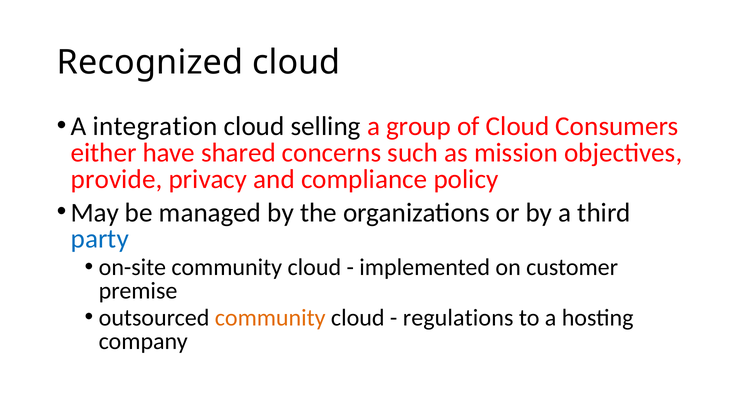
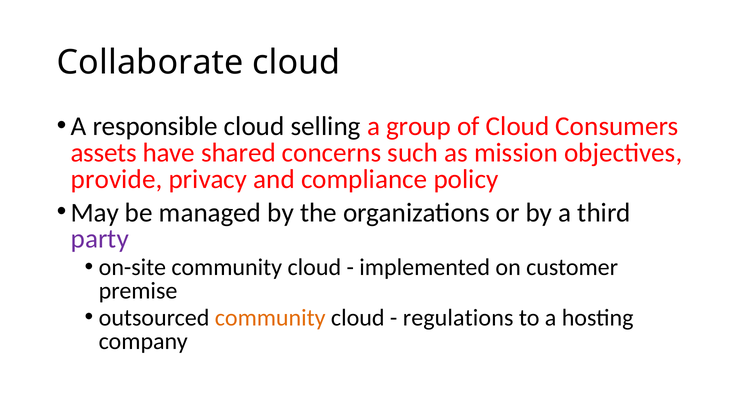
Recognized: Recognized -> Collaborate (150, 63)
integration: integration -> responsible (155, 126)
either: either -> assets (104, 153)
party colour: blue -> purple (100, 239)
